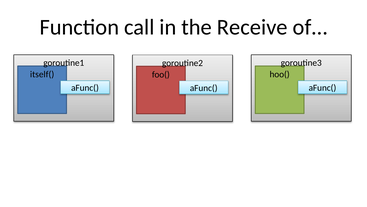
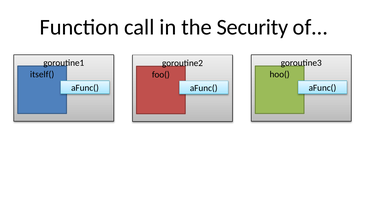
Receive: Receive -> Security (252, 27)
